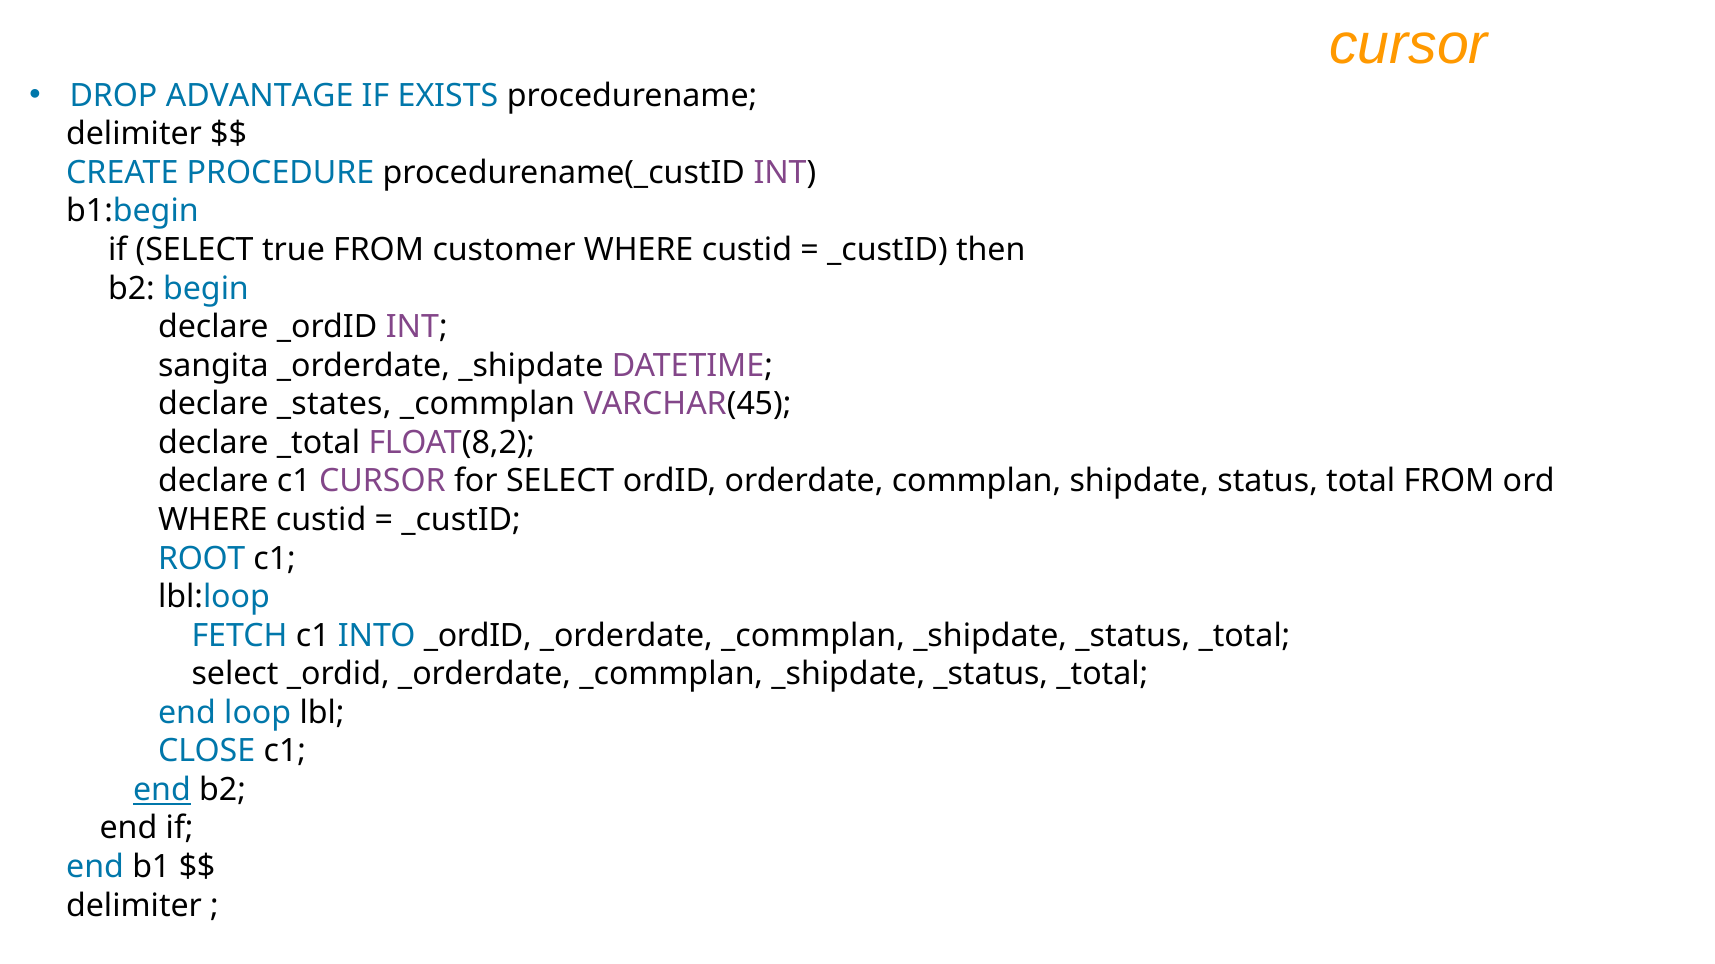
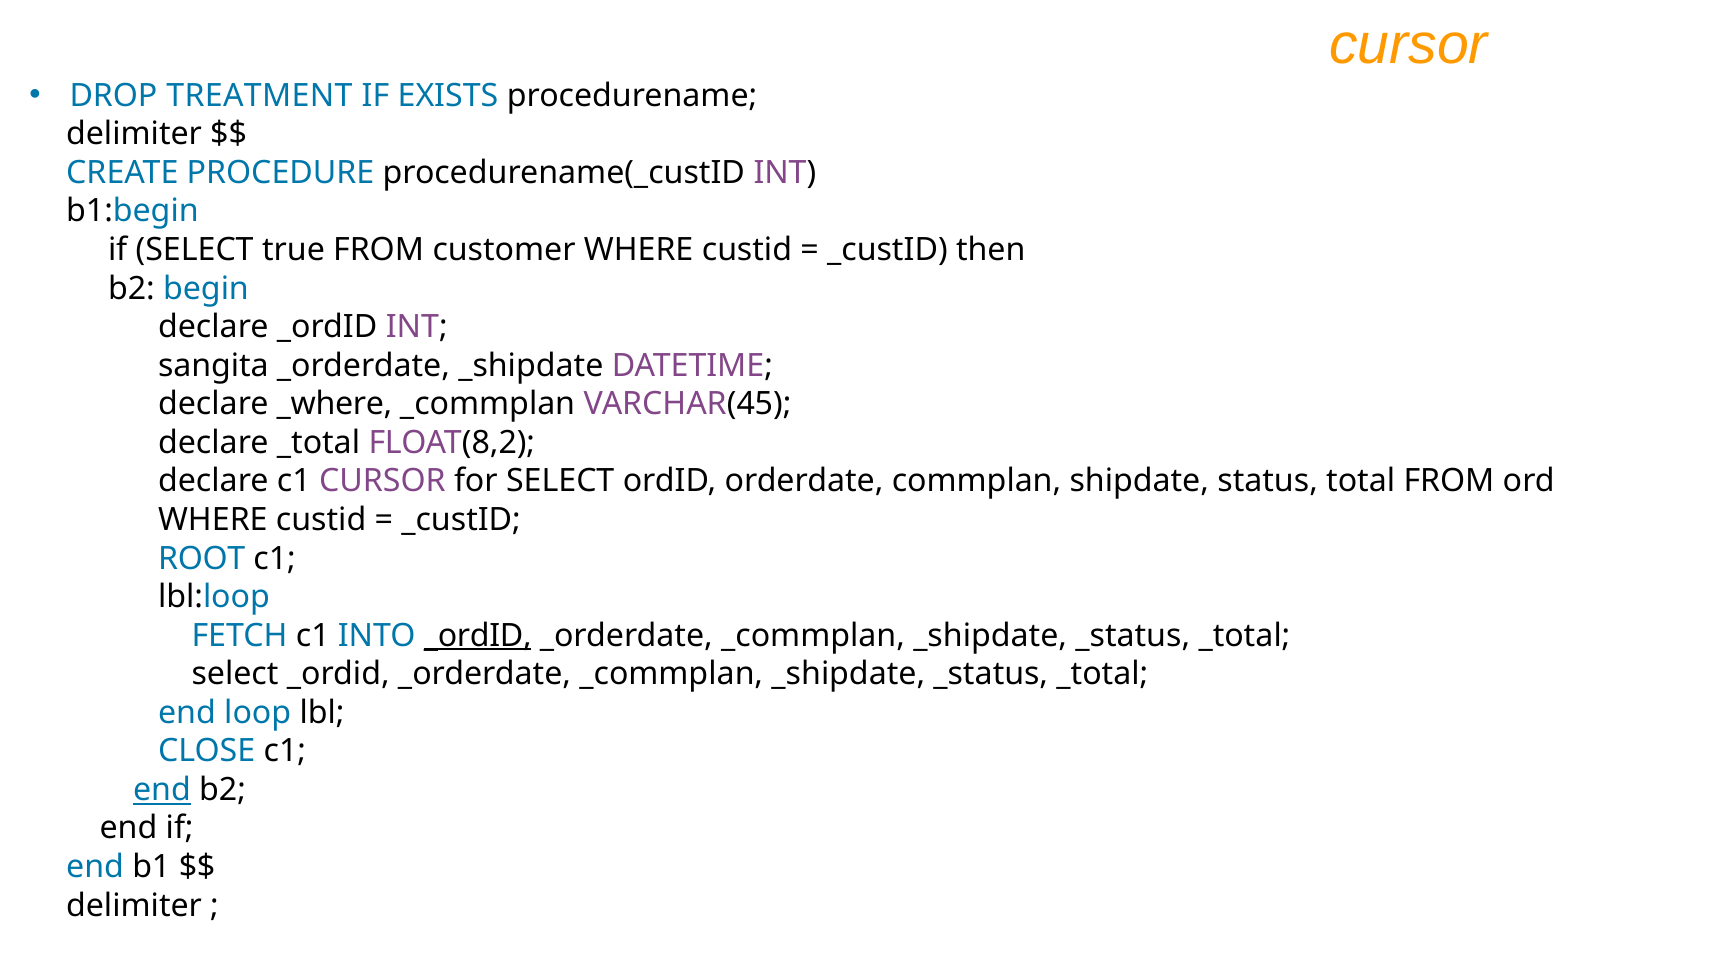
ADVANTAGE: ADVANTAGE -> TREATMENT (259, 96)
_states: _states -> _where (334, 404)
_ordID underline: none -> present (478, 636)
